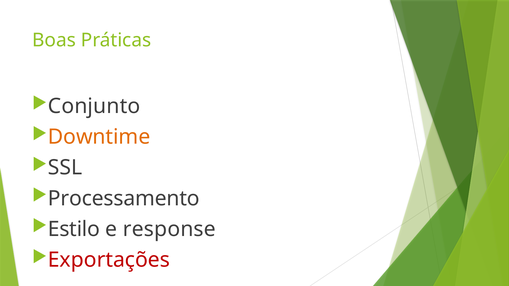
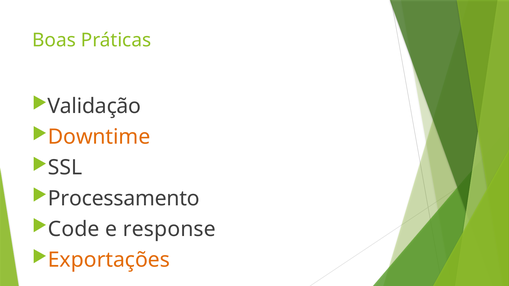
Conjunto: Conjunto -> Validação (94, 106)
Estilo: Estilo -> Code (74, 229)
Exportações colour: red -> orange (109, 260)
